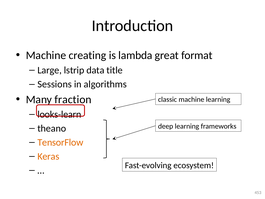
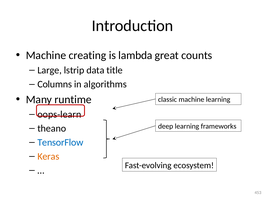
format: format -> counts (197, 55)
Sessions: Sessions -> Columns (55, 84)
fraction: fraction -> runtime (73, 99)
looks-learn: looks-learn -> oops-learn (59, 114)
TensorFlow colour: orange -> blue (60, 142)
